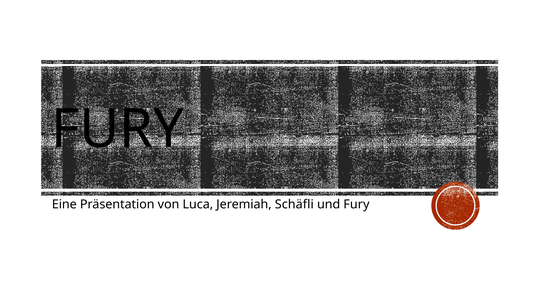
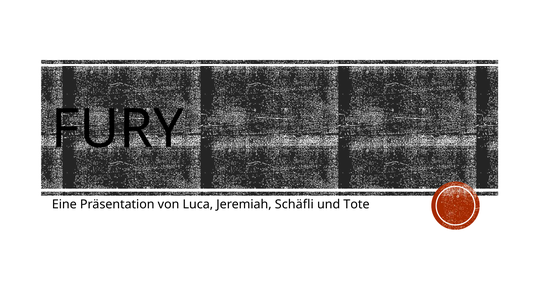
und Fury: Fury -> Tote (356, 205)
